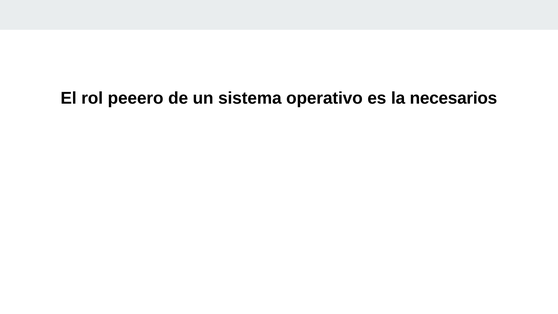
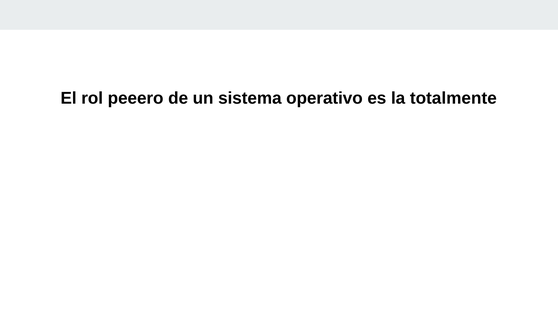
necesarios: necesarios -> totalmente (453, 98)
